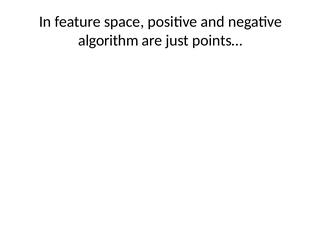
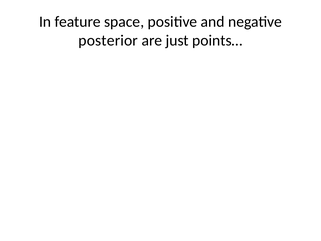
algorithm: algorithm -> posterior (108, 40)
